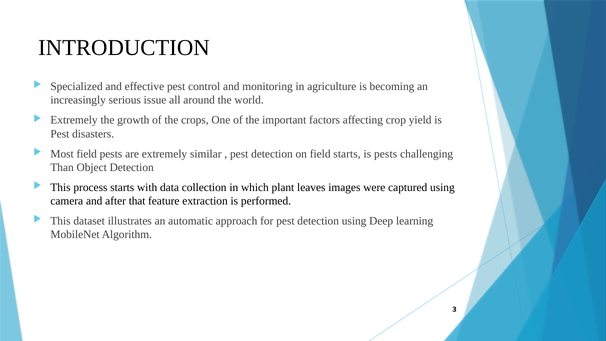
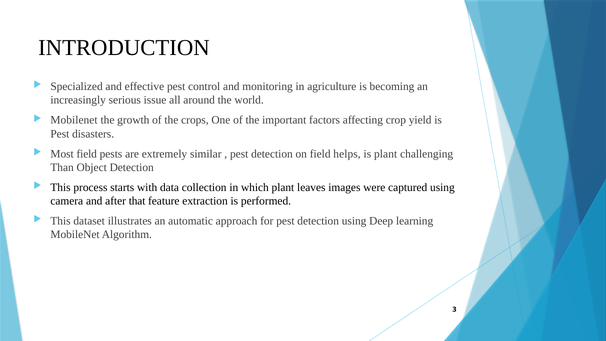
Extremely: Extremely -> Mobilenet (74, 120)
field starts: starts -> helps (347, 154)
is pests: pests -> plant (386, 154)
